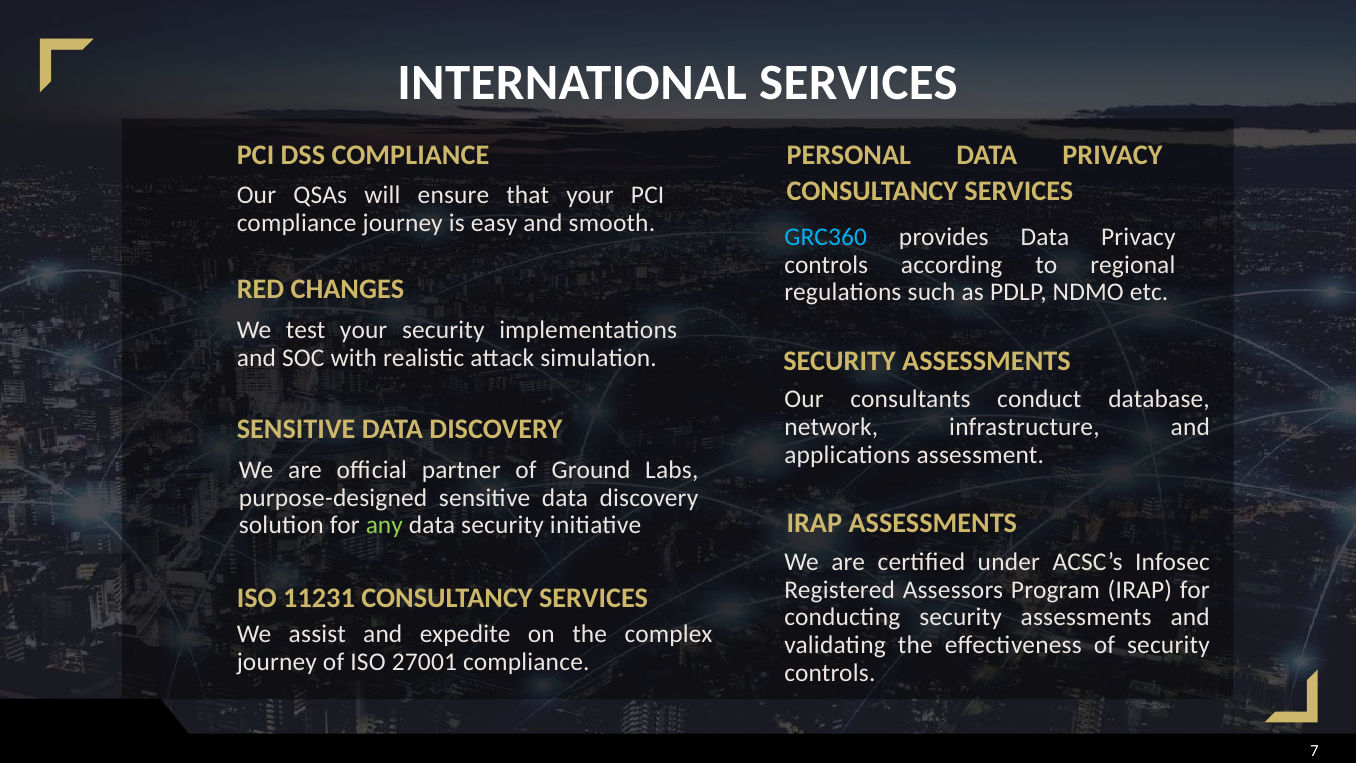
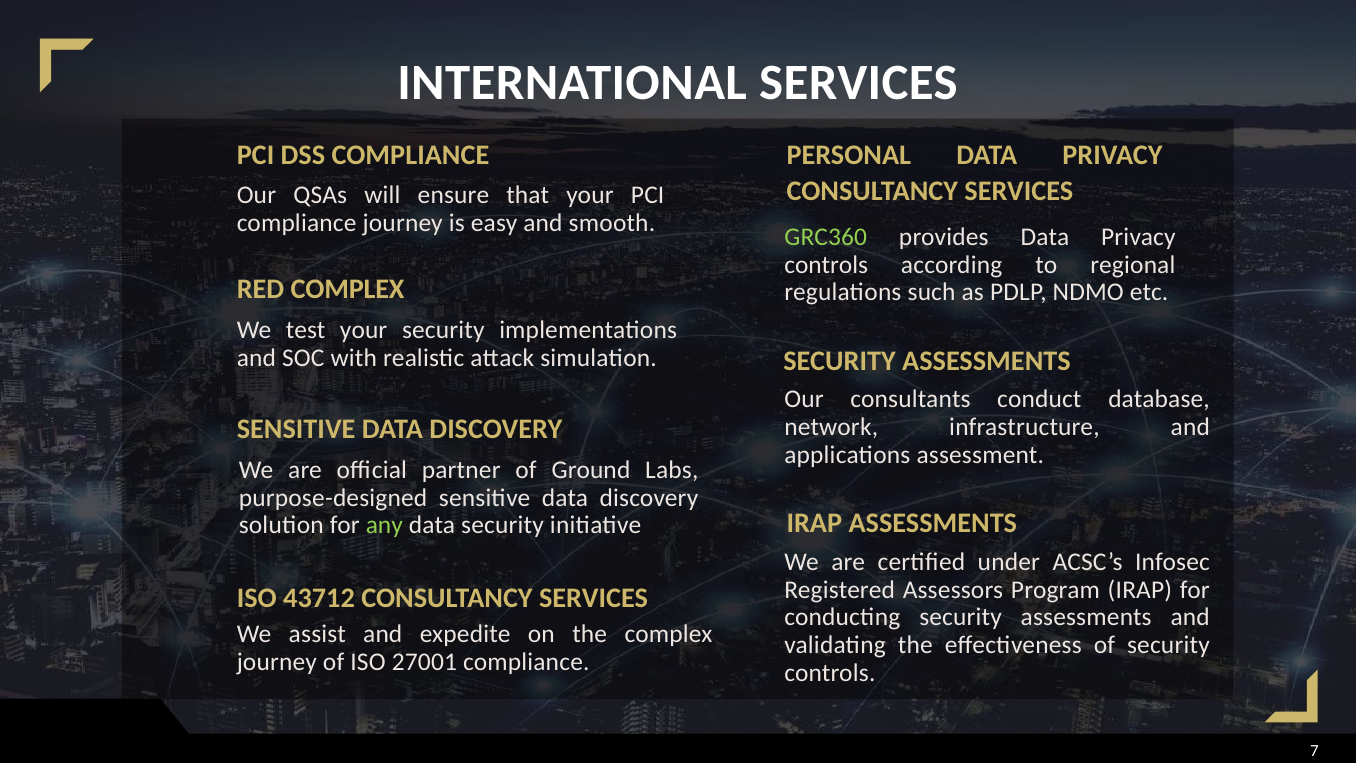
GRC360 colour: light blue -> light green (826, 237)
RED CHANGES: CHANGES -> COMPLEX (348, 289)
11231: 11231 -> 43712 (319, 598)
